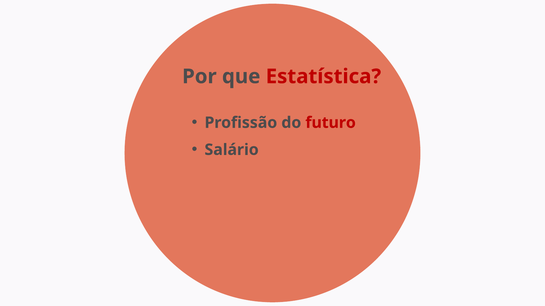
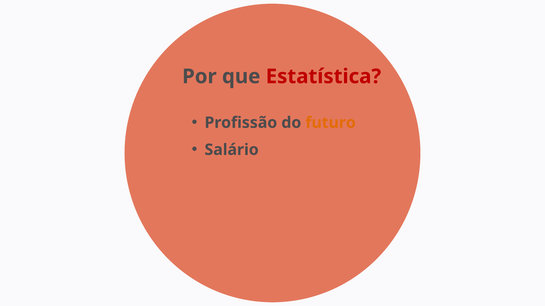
futuro colour: red -> orange (331, 123)
